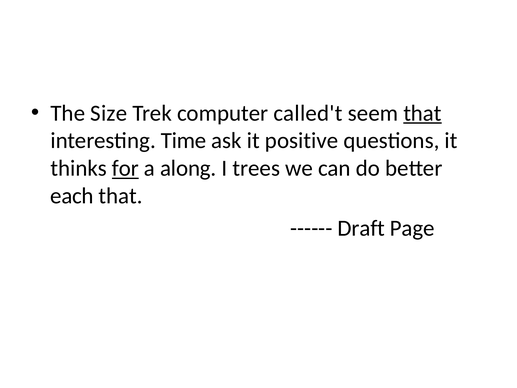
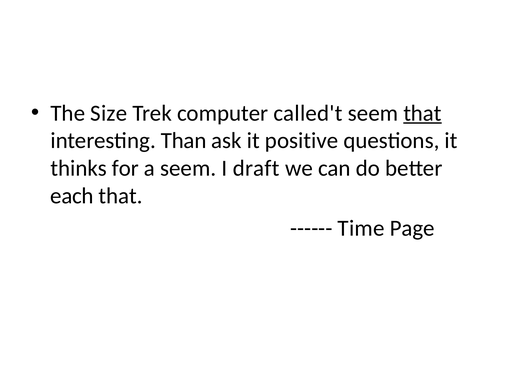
Time: Time -> Than (184, 141)
for underline: present -> none (125, 168)
a along: along -> seem (188, 168)
trees: trees -> draft (256, 168)
Draft: Draft -> Time (361, 228)
